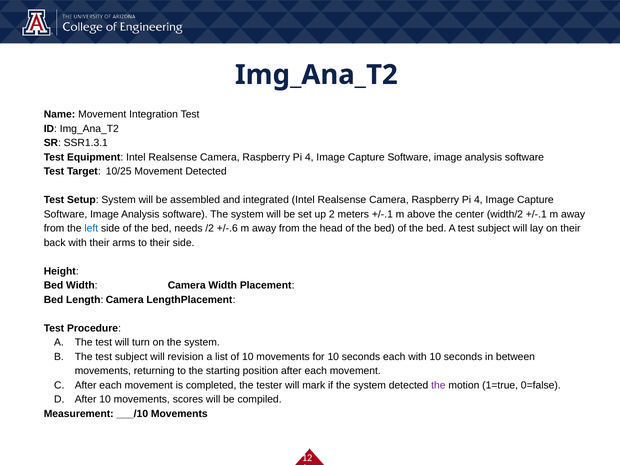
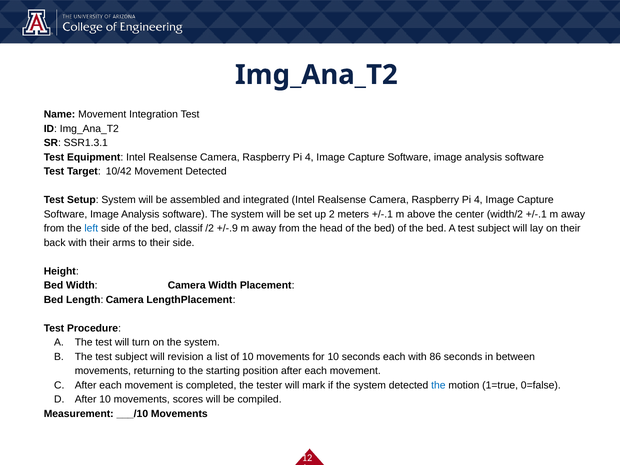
10/25: 10/25 -> 10/42 (119, 171)
needs: needs -> classif (189, 228)
+/-.6: +/-.6 -> +/-.9 (227, 228)
with 10: 10 -> 86 (435, 357)
the colour: purple -> blue (438, 385)
